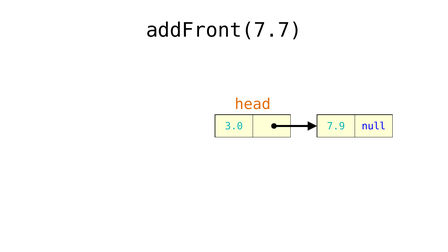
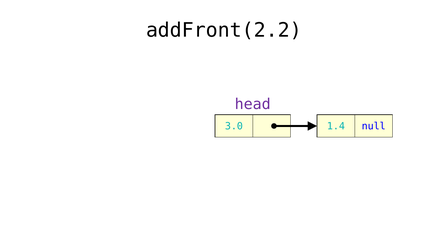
addFront(7.7: addFront(7.7 -> addFront(2.2 (224, 30)
head colour: orange -> purple (253, 104)
7.9: 7.9 -> 1.4 (336, 126)
